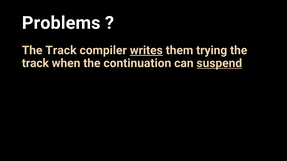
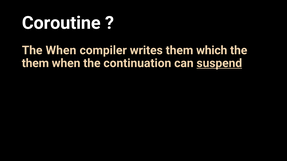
Problems: Problems -> Coroutine (61, 23)
Track: Track -> When (61, 50)
writes underline: present -> none (146, 50)
trying: trying -> which (212, 50)
track: track -> them (35, 63)
